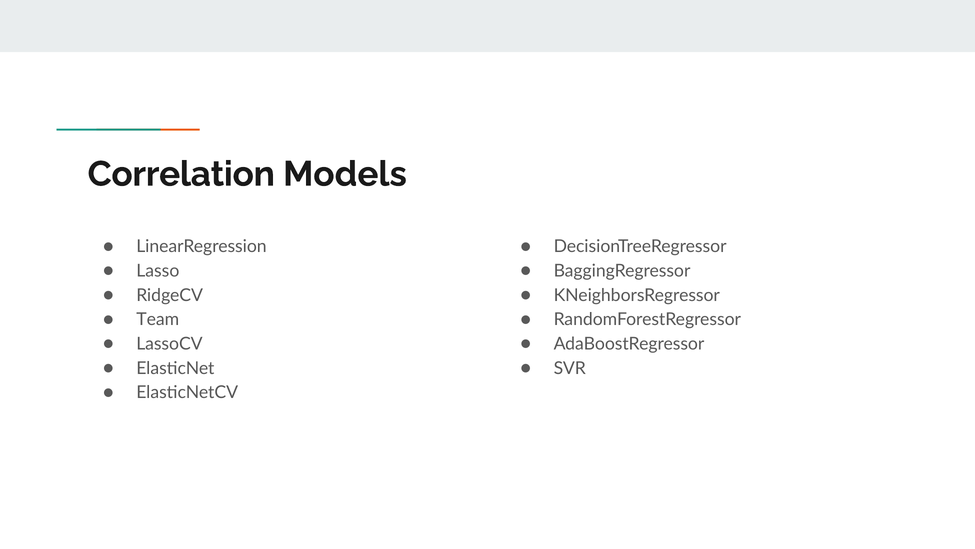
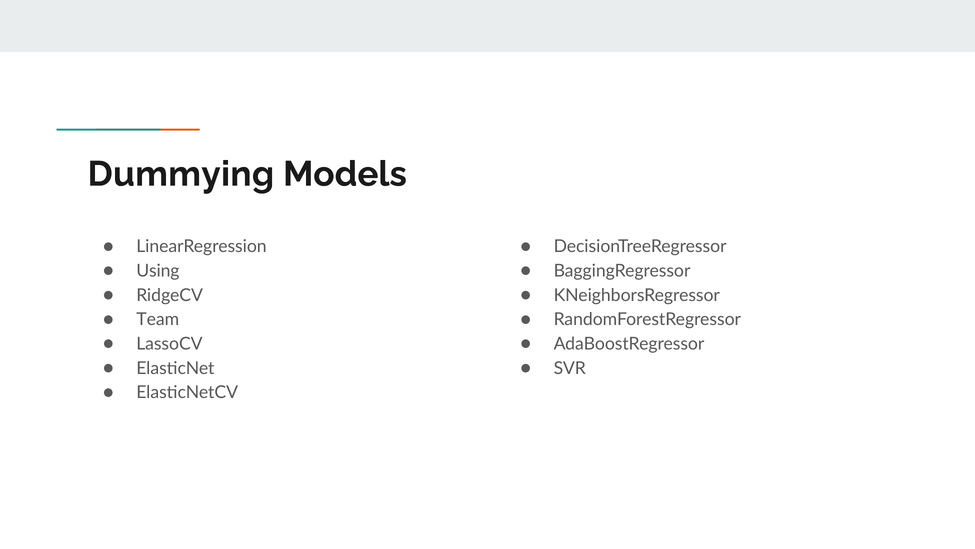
Correlation: Correlation -> Dummying (181, 174)
Lasso: Lasso -> Using (158, 271)
